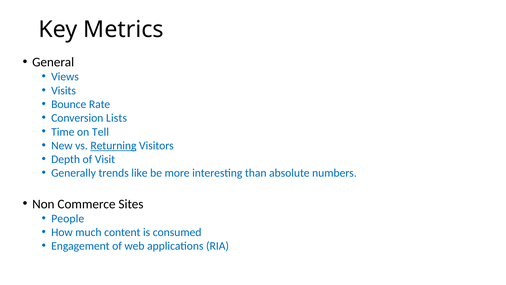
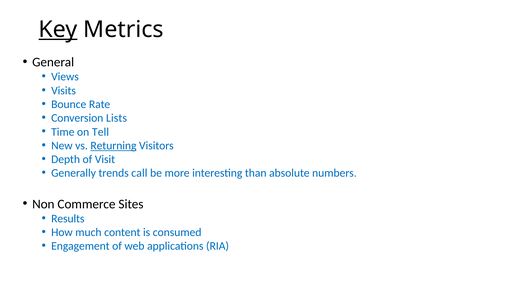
Key underline: none -> present (58, 29)
like: like -> call (139, 173)
People: People -> Results (68, 218)
